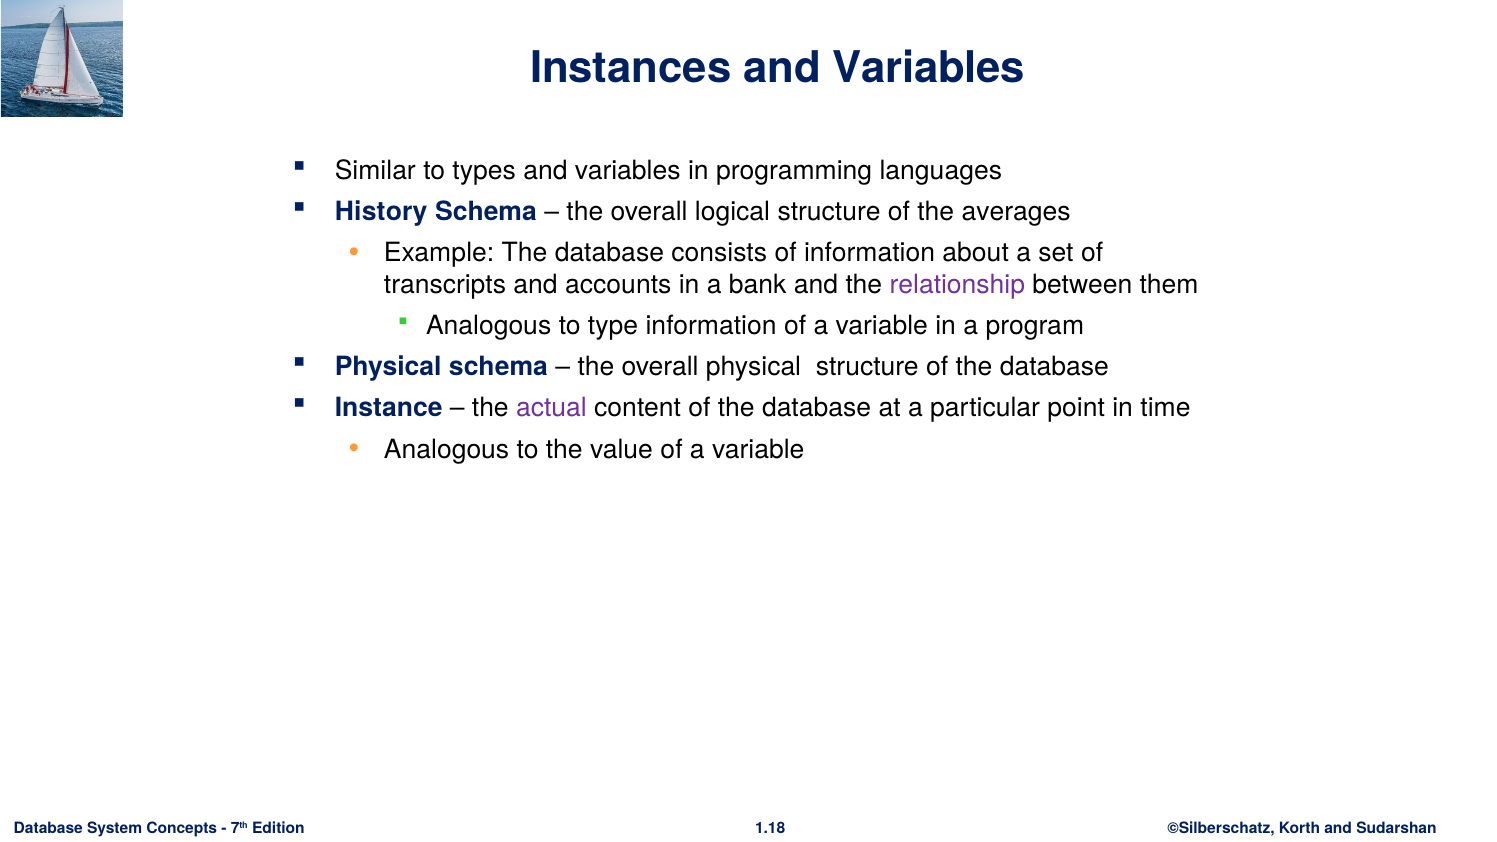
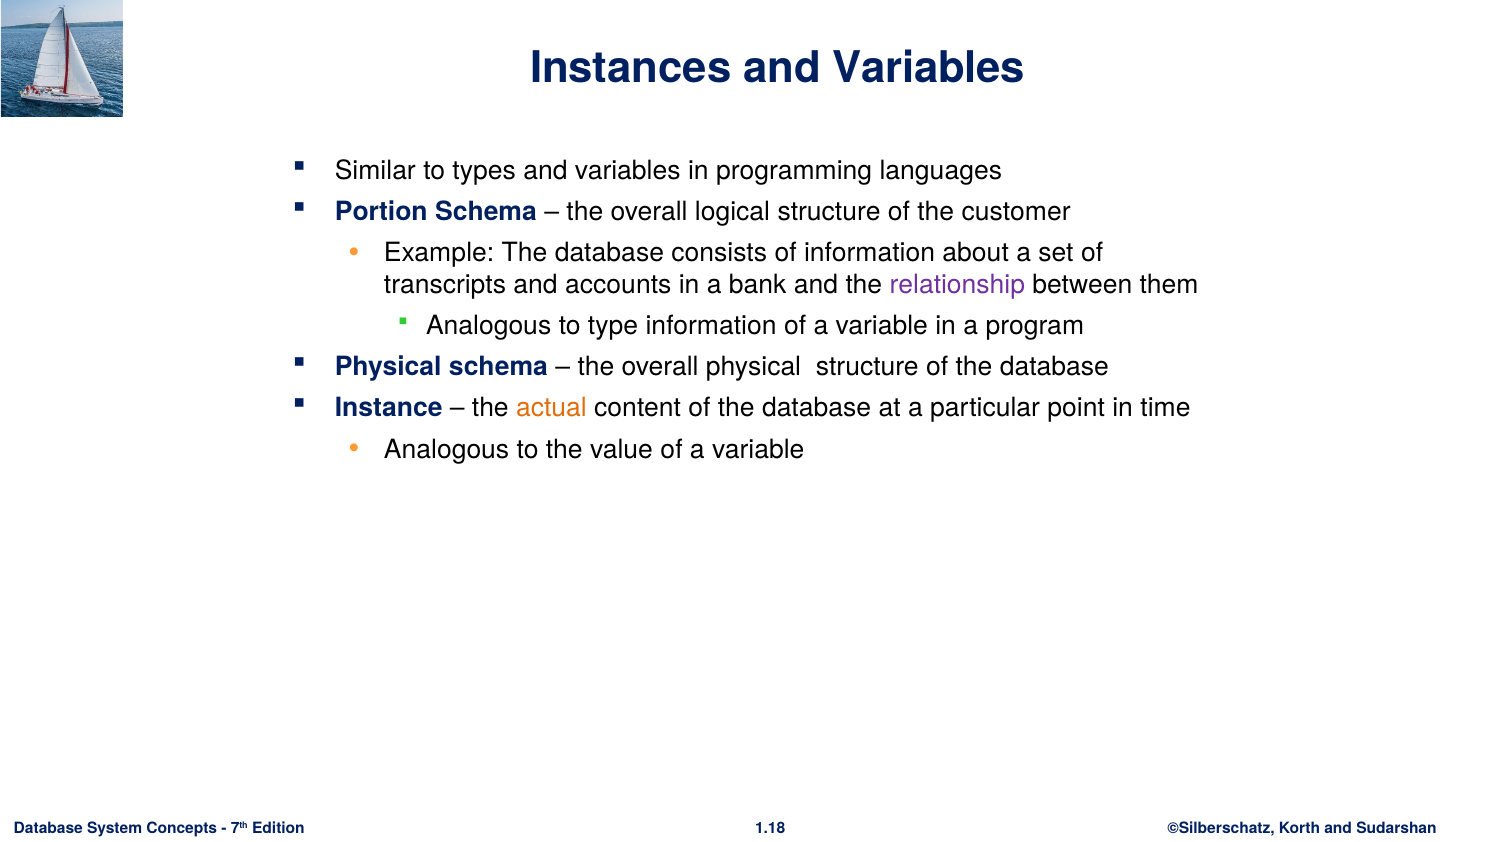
History: History -> Portion (381, 212)
averages: averages -> customer (1016, 212)
actual colour: purple -> orange (551, 408)
